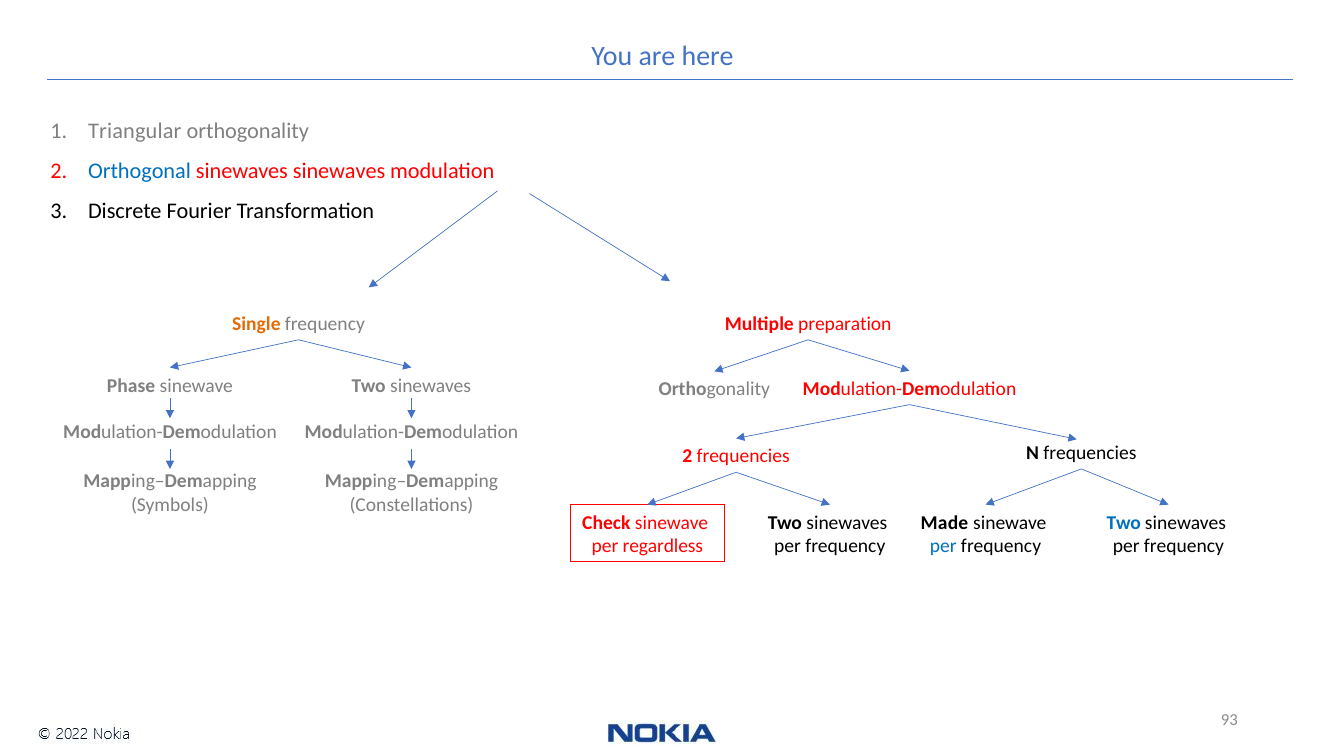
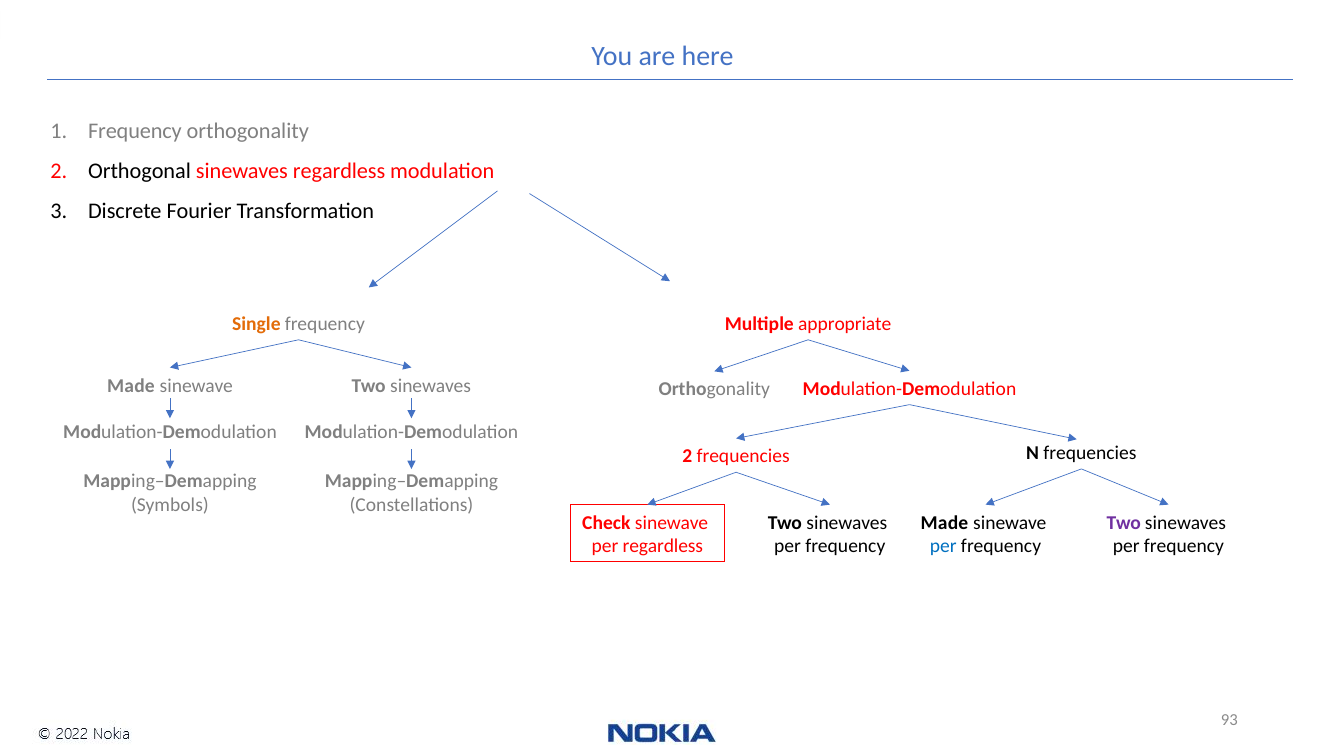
Triangular: Triangular -> Frequency (135, 131)
Orthogonal colour: blue -> black (139, 171)
sinewaves sinewaves: sinewaves -> regardless (339, 171)
preparation: preparation -> appropriate (845, 324)
Phase: Phase -> Made (131, 385)
Two colour: blue -> purple (1124, 522)
